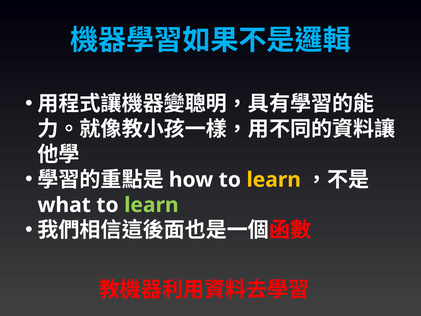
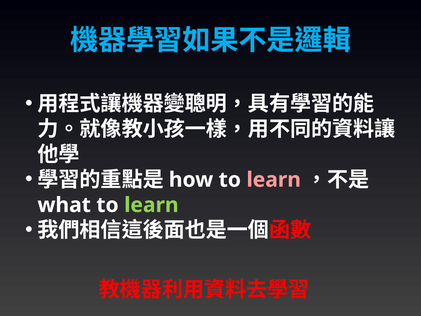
learn colour: yellow -> pink (274, 180)
